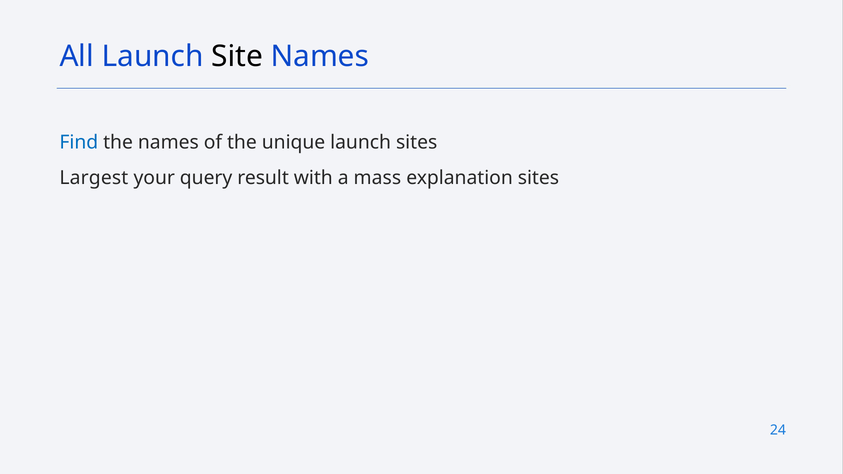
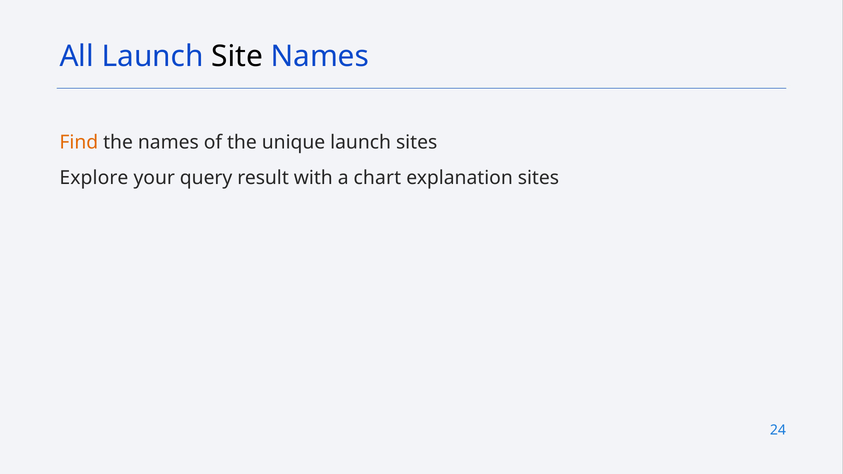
Find colour: blue -> orange (79, 142)
Largest: Largest -> Explore (94, 178)
mass: mass -> chart (377, 178)
